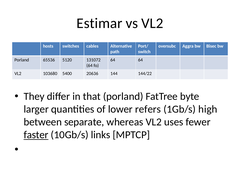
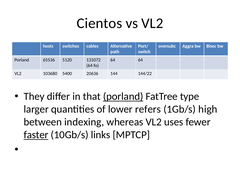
Estimar: Estimar -> Cientos (99, 23)
porland underline: none -> present (123, 96)
byte: byte -> type (190, 96)
separate: separate -> indexing (84, 122)
